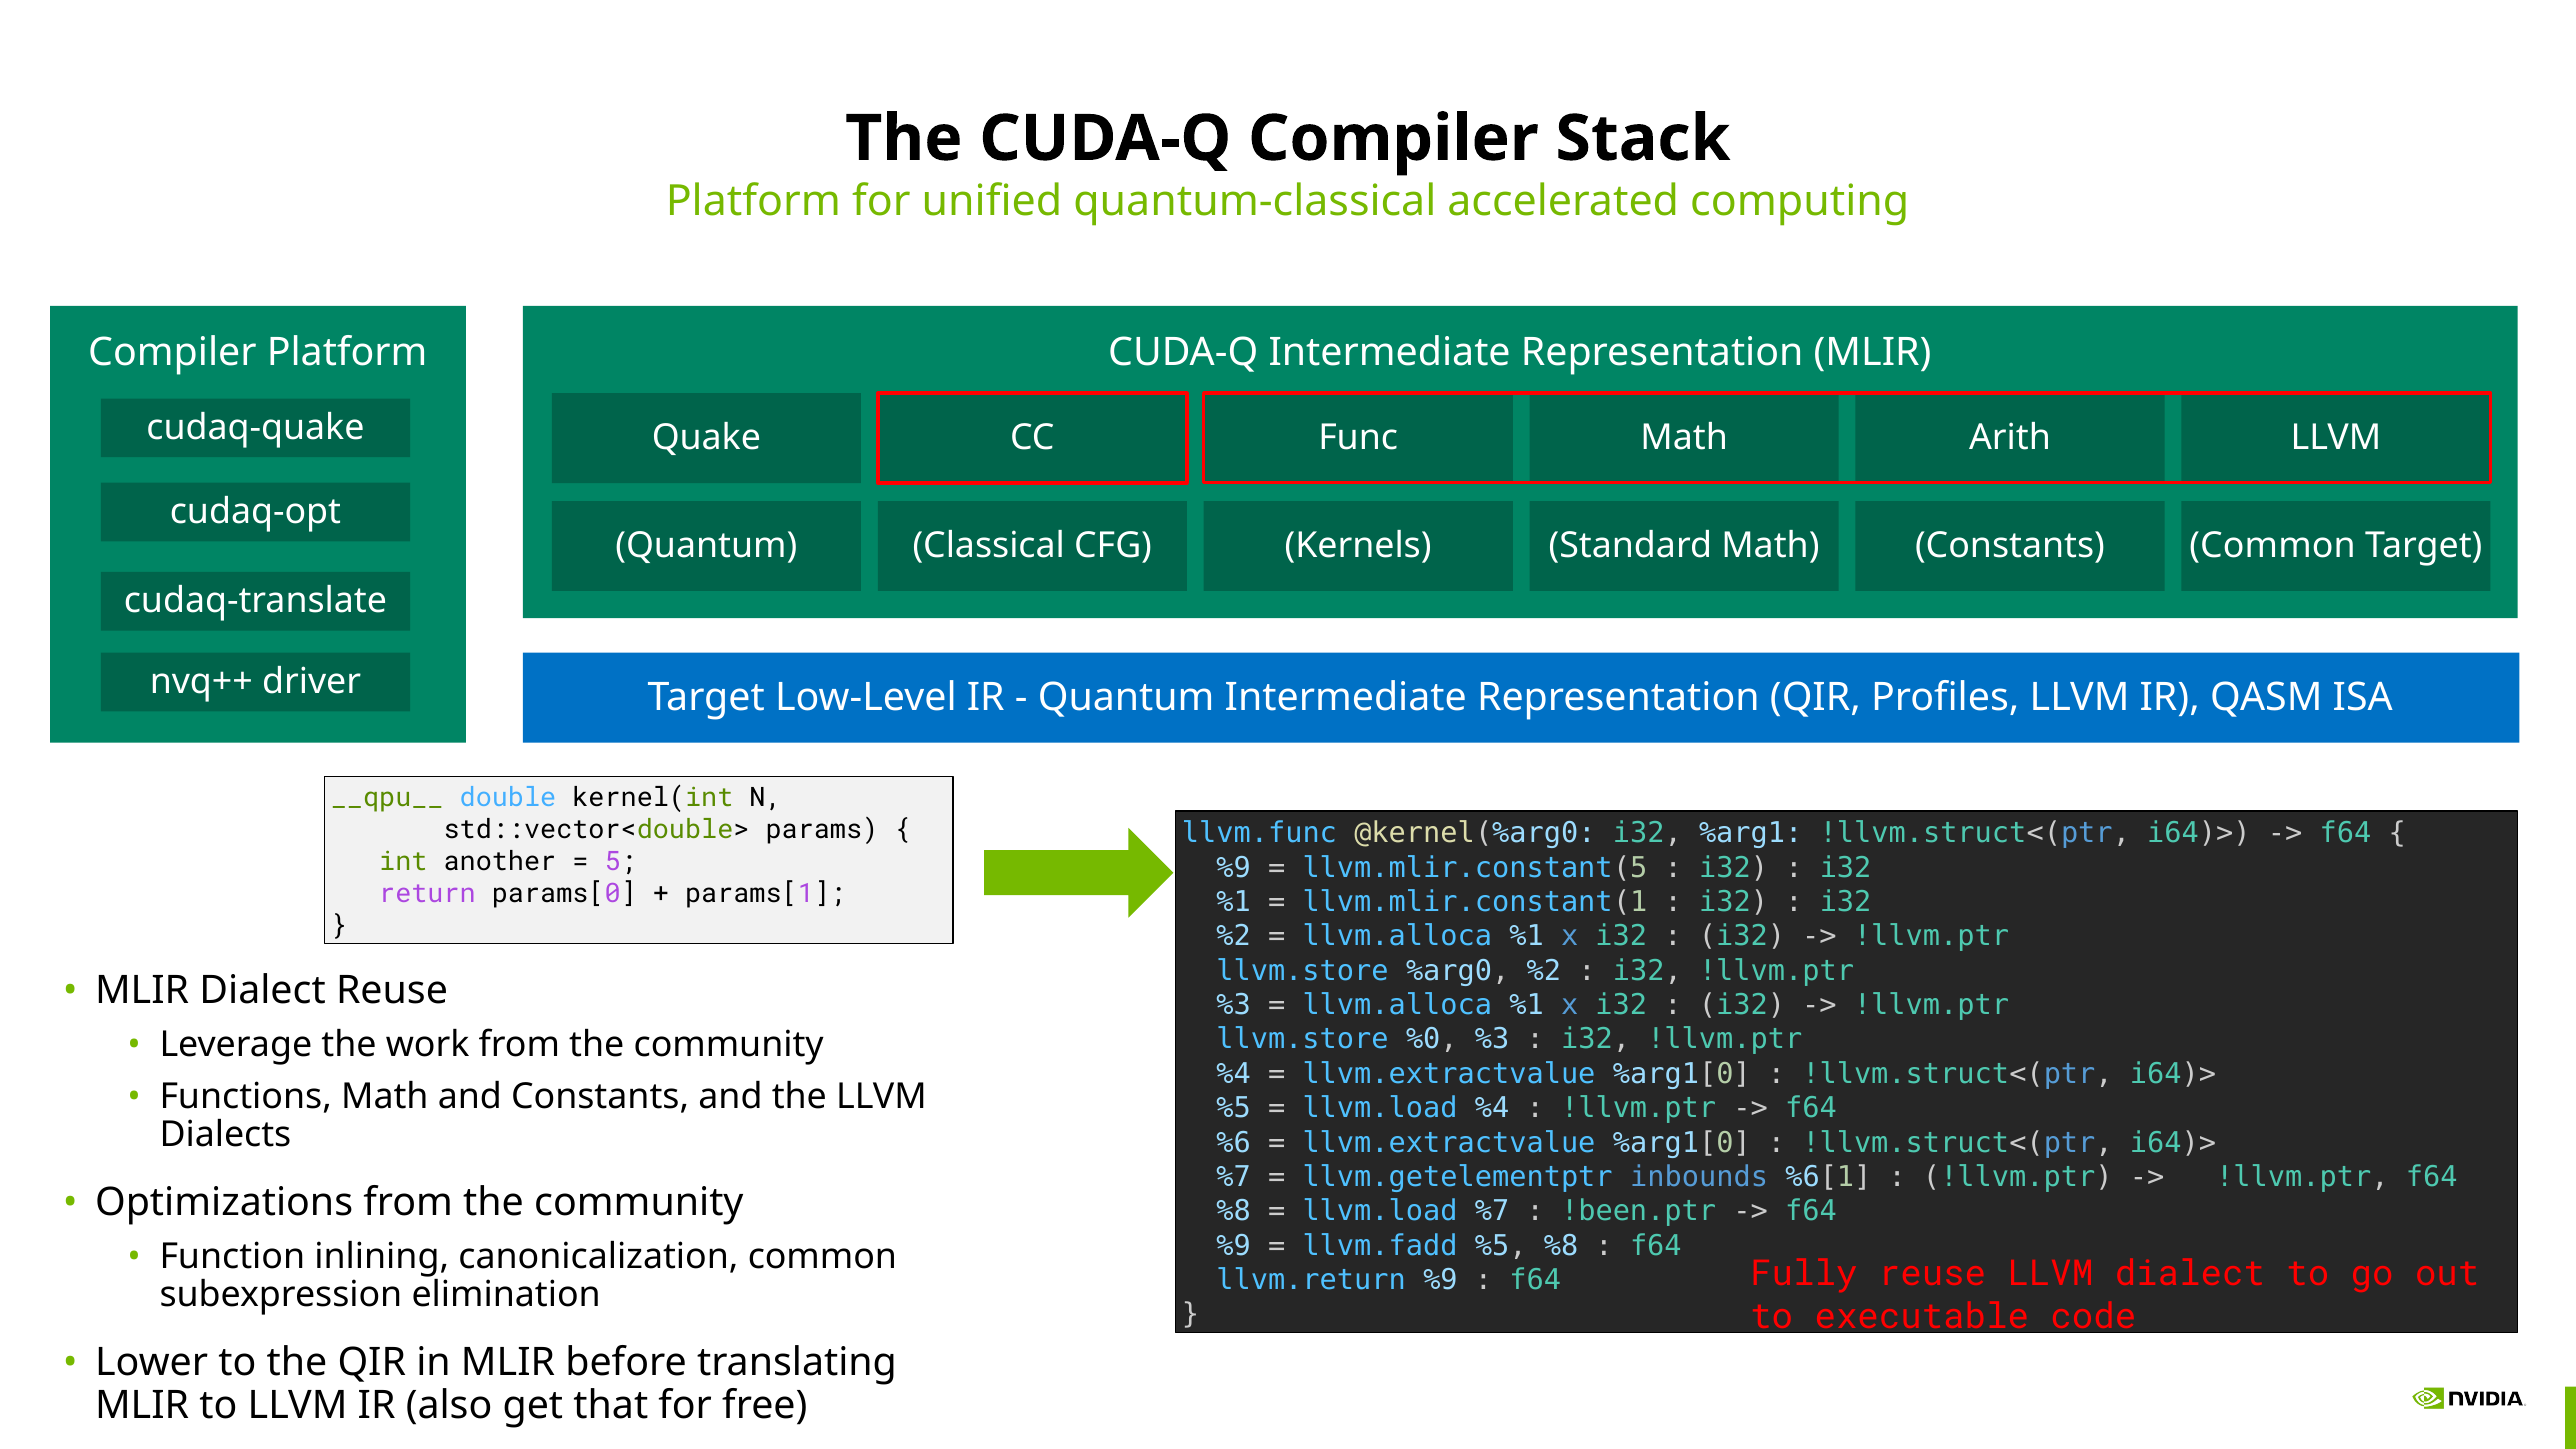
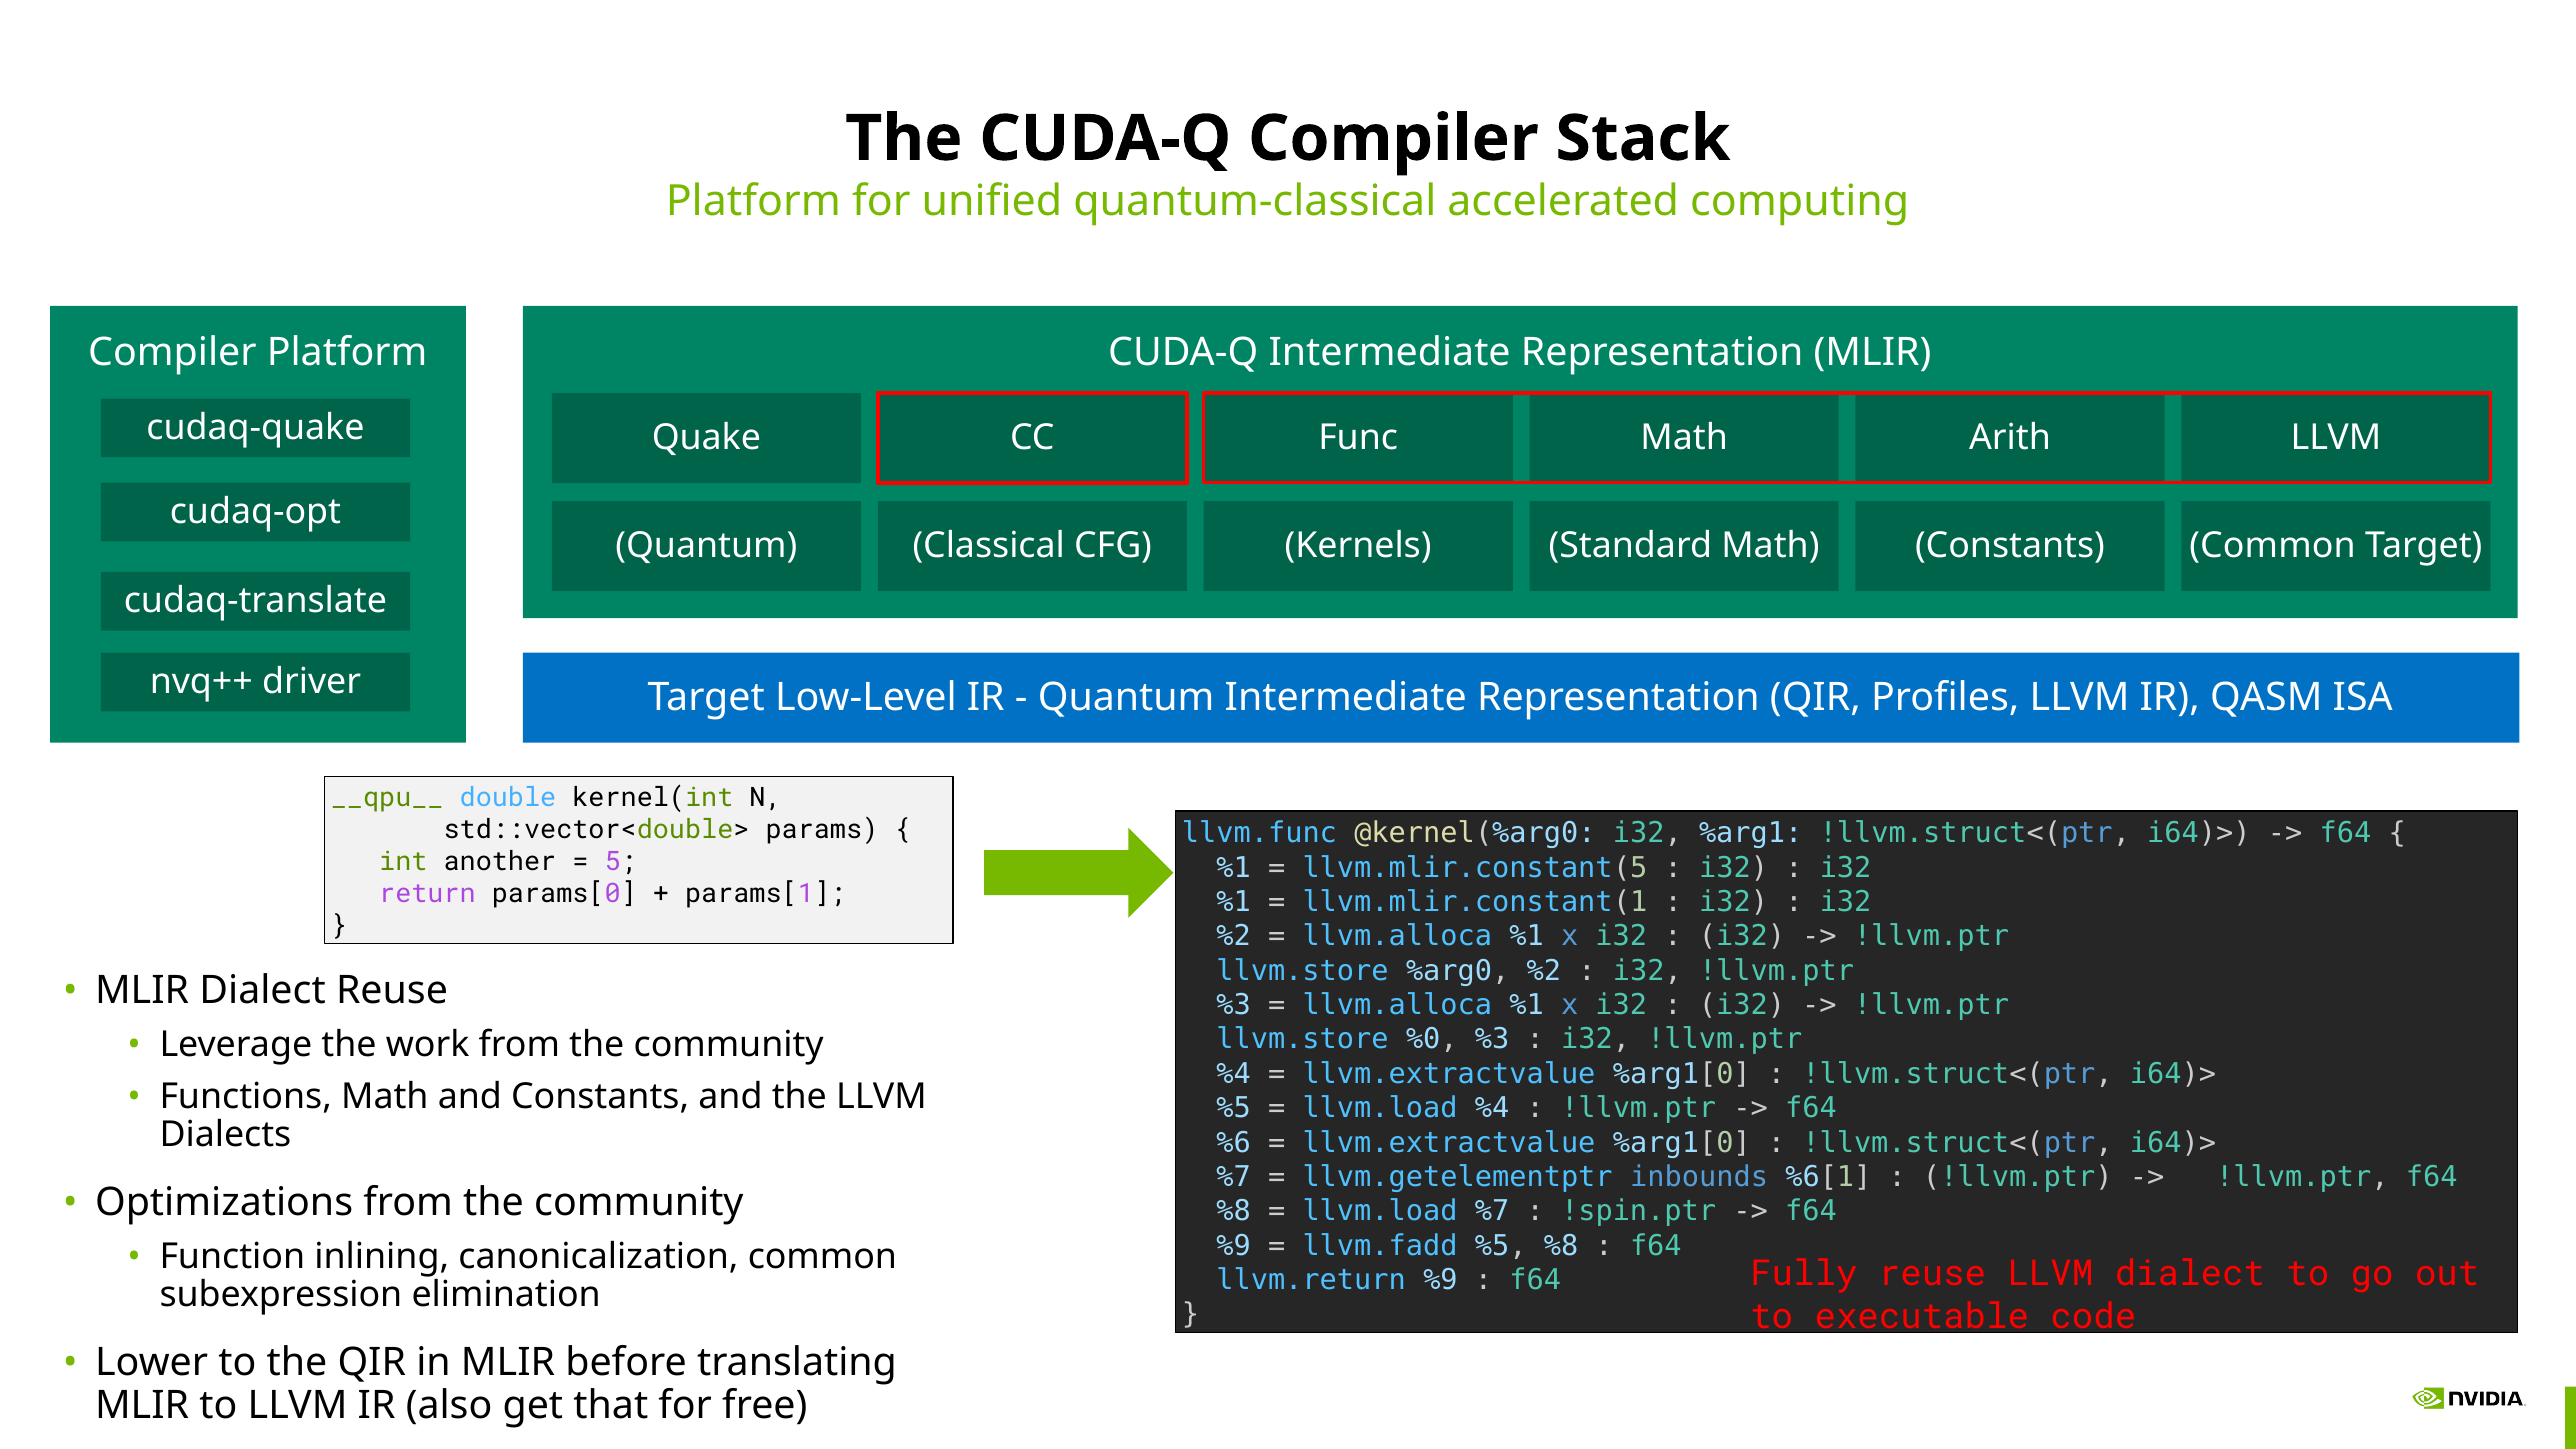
%9: %9 -> %1 (1234, 868)
!been.ptr: !been.ptr -> !spin.ptr (1639, 1211)
